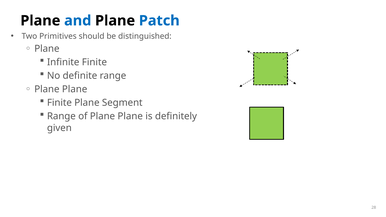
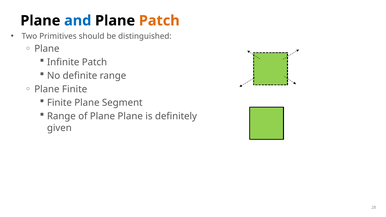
Patch colour: blue -> orange (159, 21)
Infinite Finite: Finite -> Patch (94, 62)
Plane: Plane -> Finite (75, 89)
